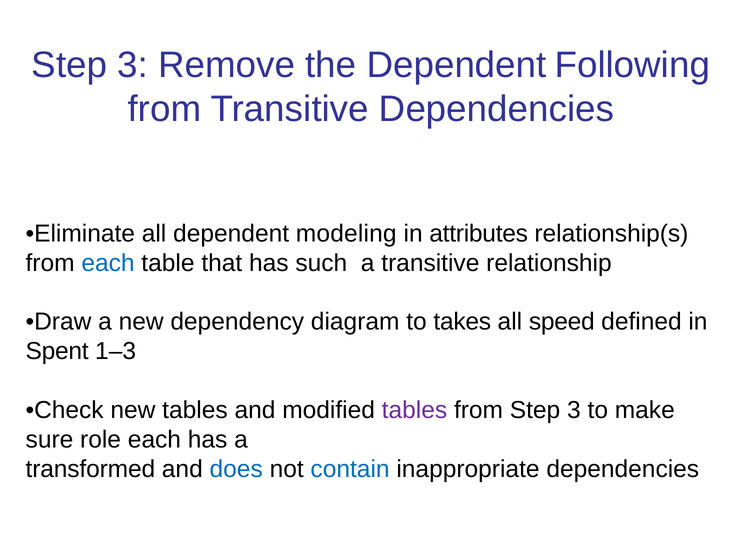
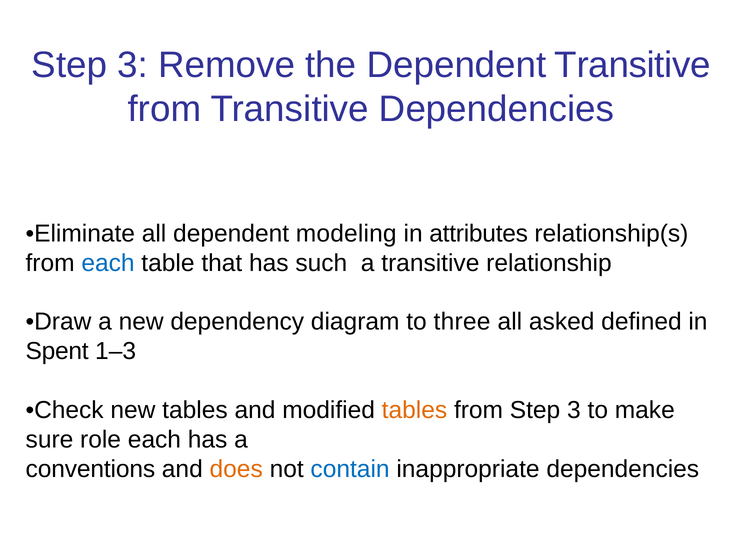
Dependent Following: Following -> Transitive (633, 65)
takes: takes -> three (462, 322)
speed: speed -> asked (562, 322)
tables colour: purple -> orange (414, 410)
transformed: transformed -> conventions (90, 469)
does colour: blue -> orange (236, 469)
